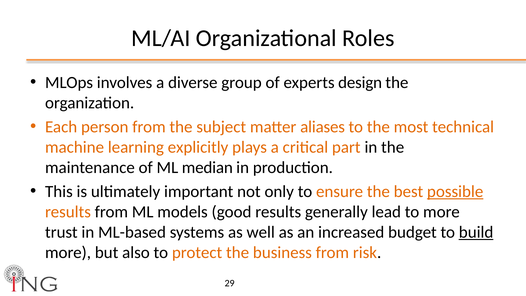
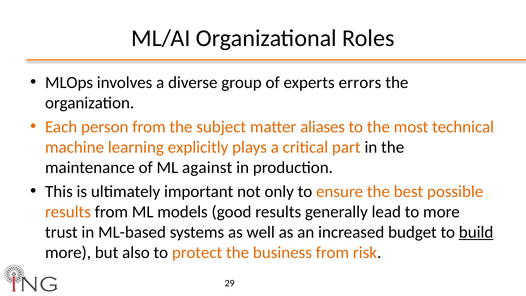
design: design -> errors (360, 82)
median: median -> against (207, 167)
possible underline: present -> none (455, 191)
